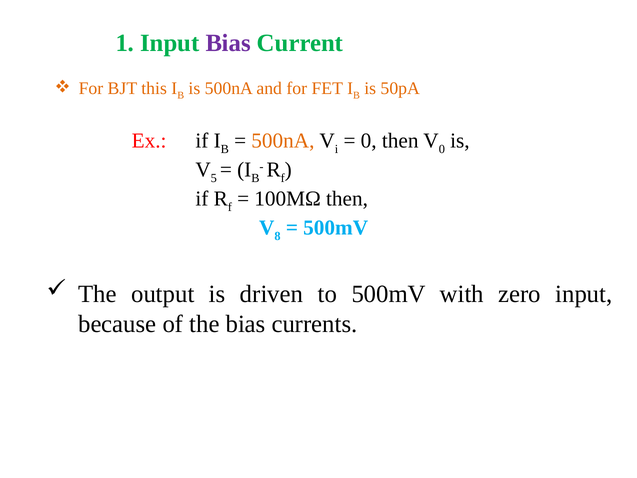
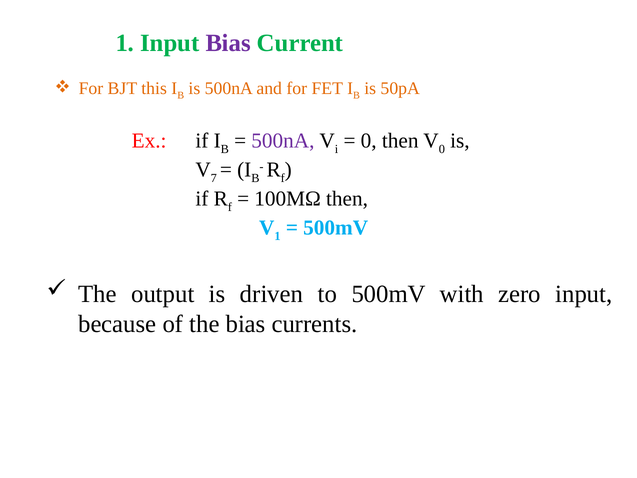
500nA colour: orange -> purple (283, 141)
5: 5 -> 7 (214, 178)
8: 8 -> 1 (277, 236)
